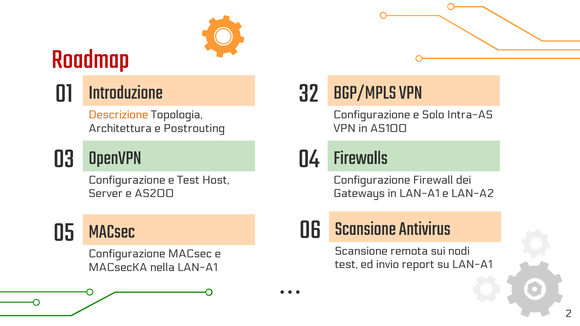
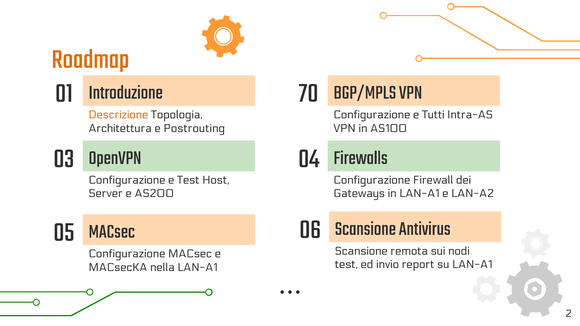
Roadmap colour: red -> orange (90, 59)
32: 32 -> 70 (309, 92)
Solo: Solo -> Tutti (433, 115)
